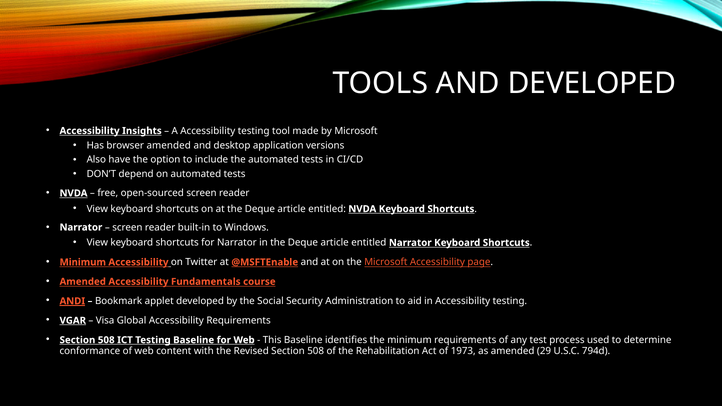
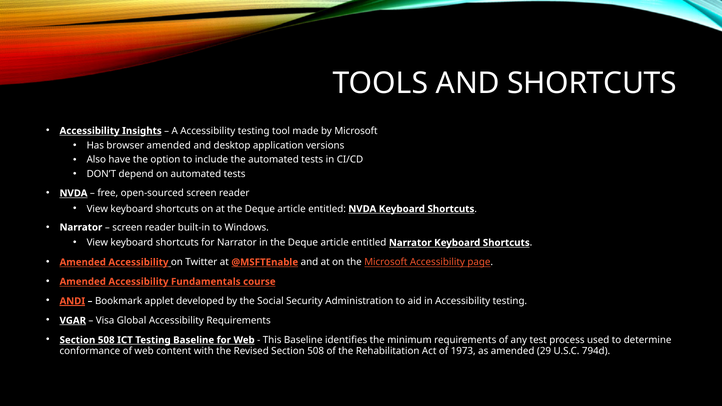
AND DEVELOPED: DEVELOPED -> SHORTCUTS (592, 83)
Minimum: Minimum -> Amended (83, 262)
